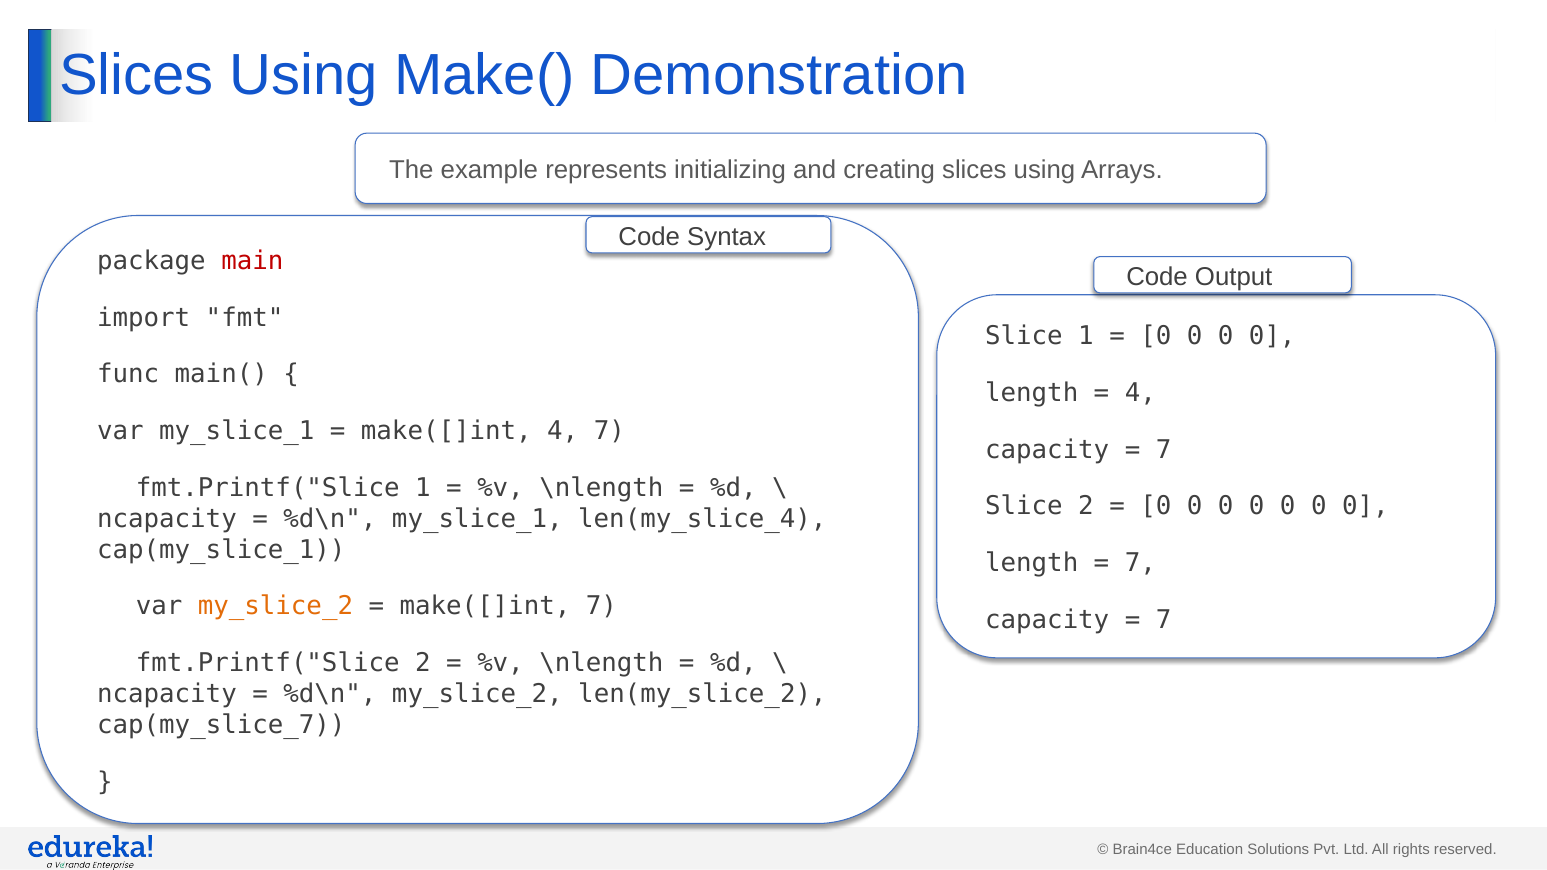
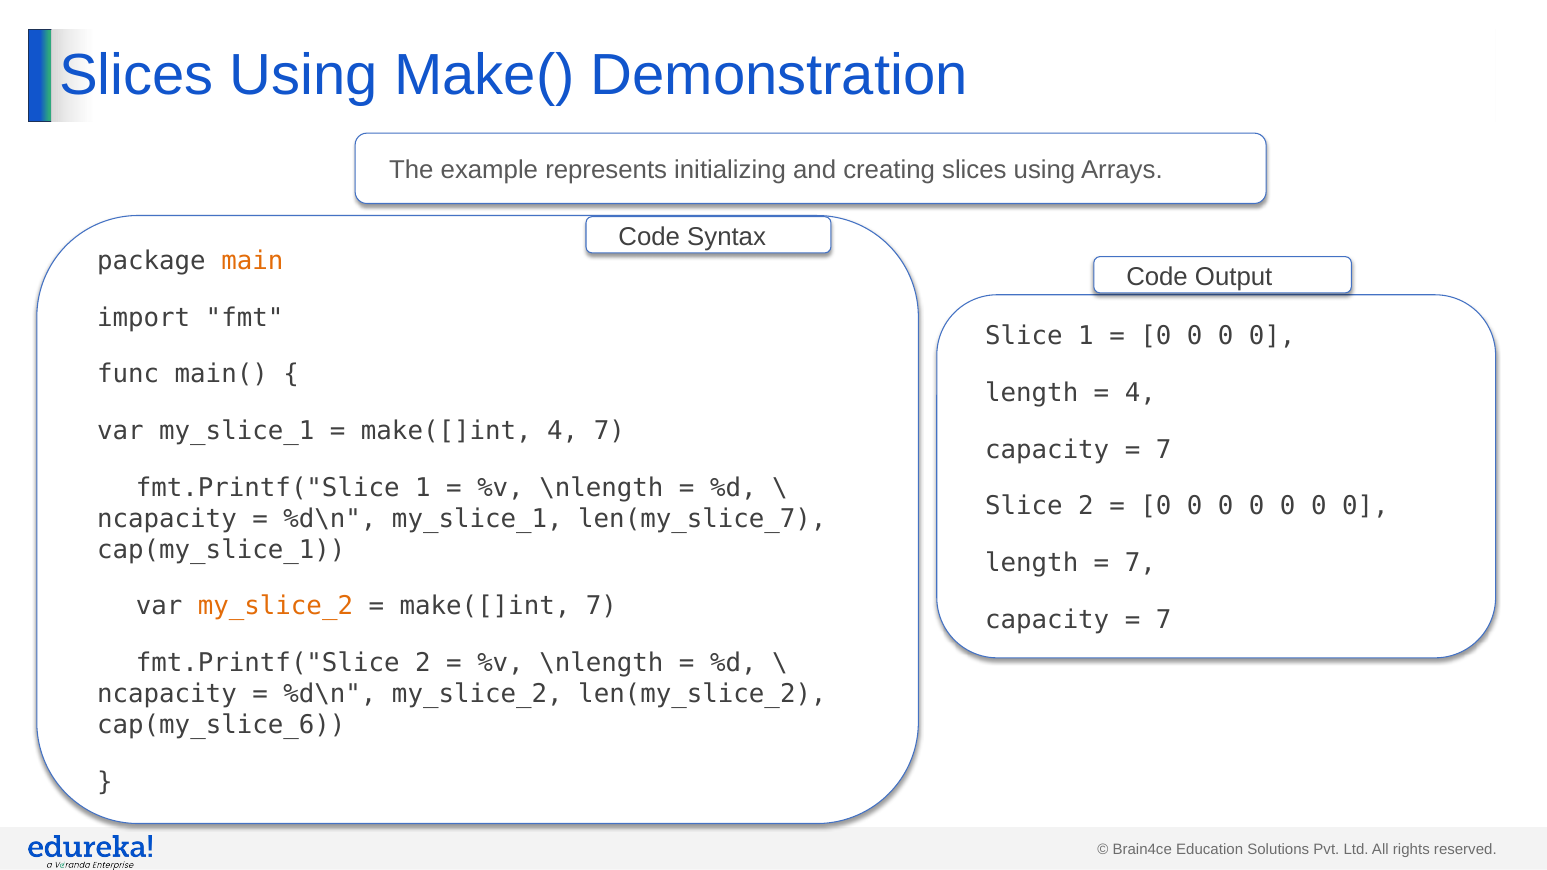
main colour: red -> orange (252, 261)
len(my_slice_4: len(my_slice_4 -> len(my_slice_7 (702, 519)
cap(my_slice_7: cap(my_slice_7 -> cap(my_slice_6 (221, 725)
